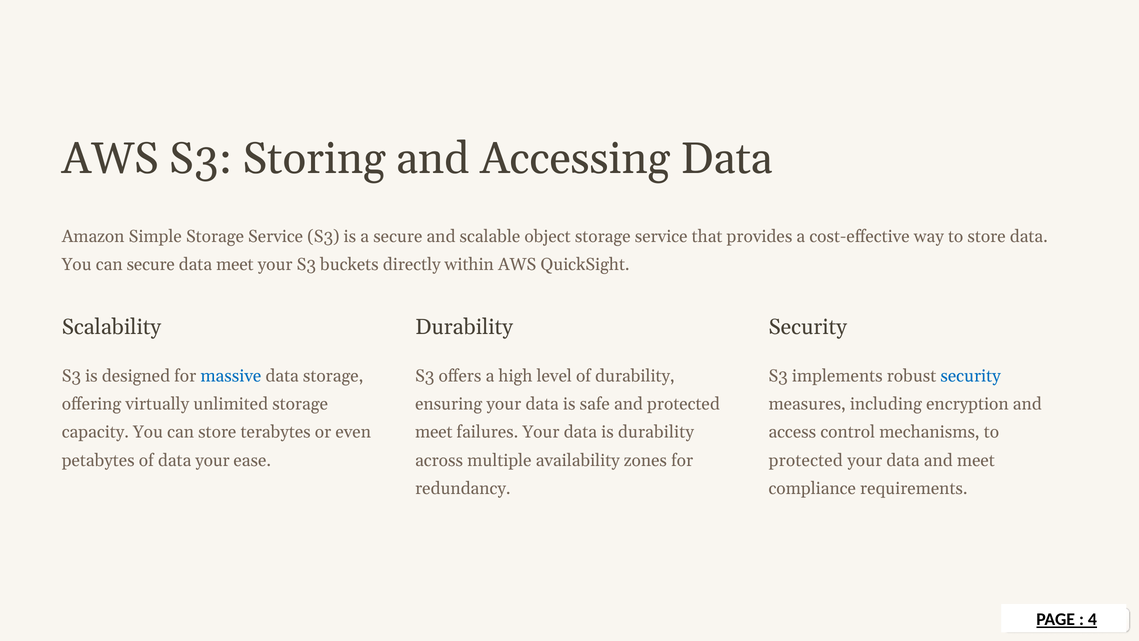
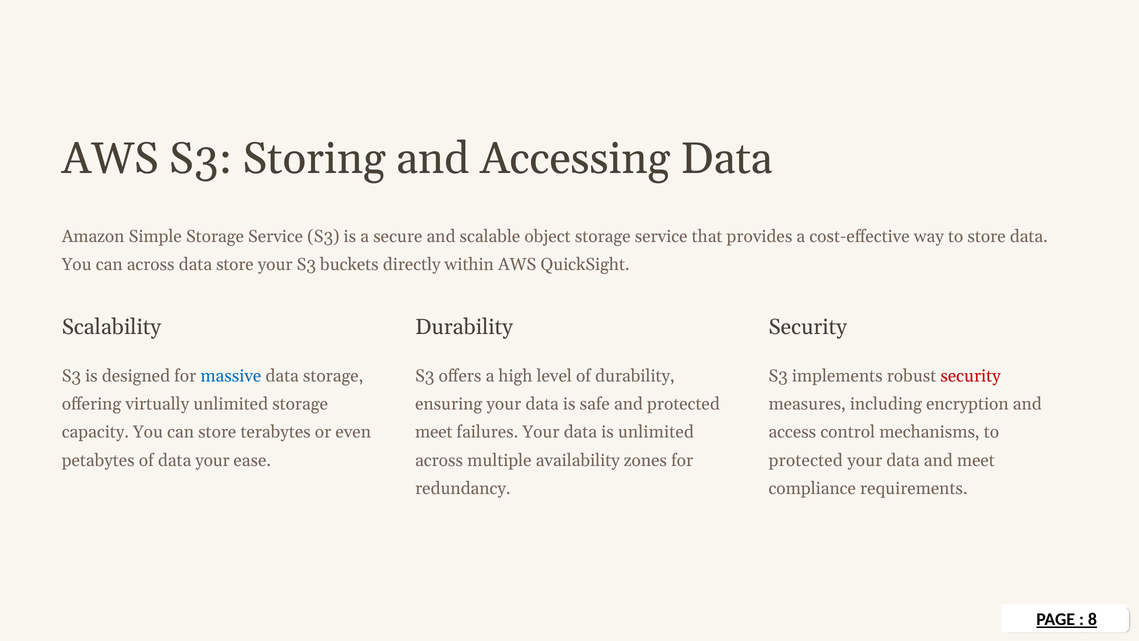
can secure: secure -> across (151, 265)
data meet: meet -> store (235, 265)
security colour: blue -> red (971, 376)
is durability: durability -> unlimited (656, 432)
4: 4 -> 8 (1092, 619)
